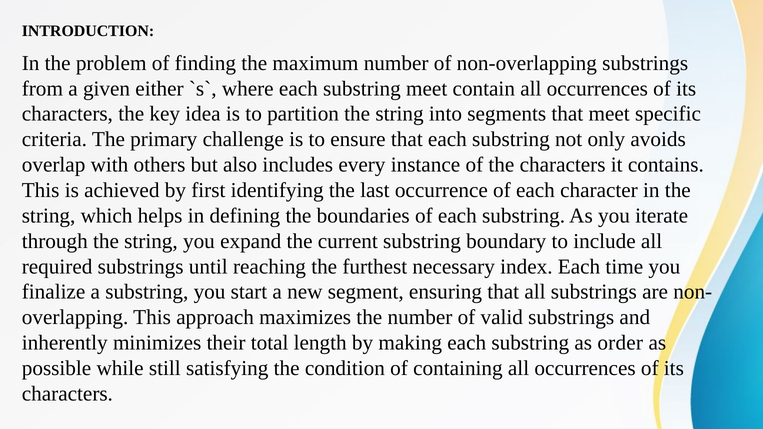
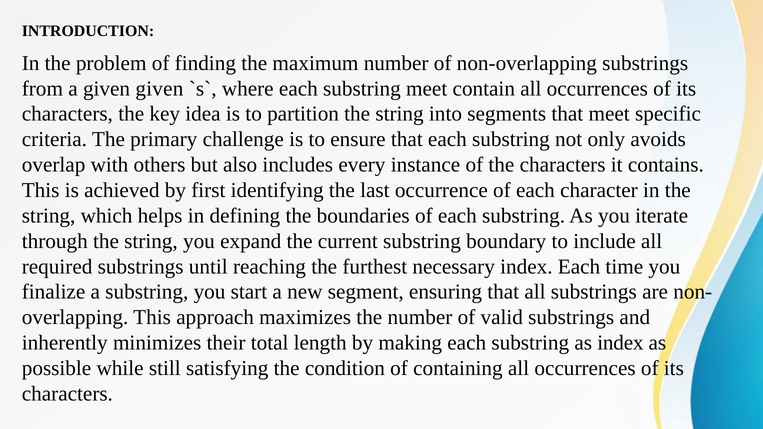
given either: either -> given (159, 89)
as order: order -> index (620, 343)
